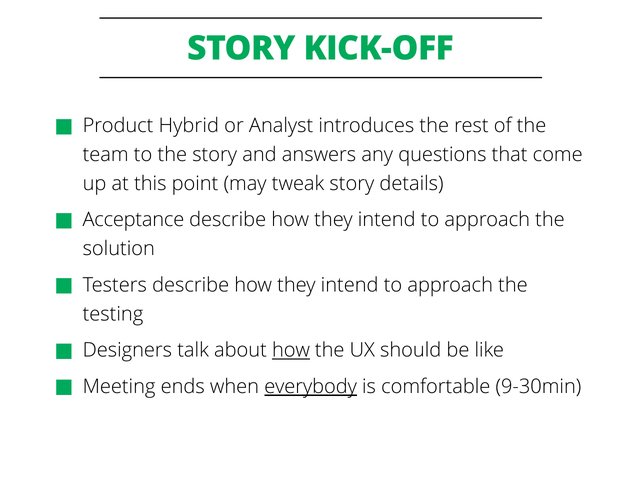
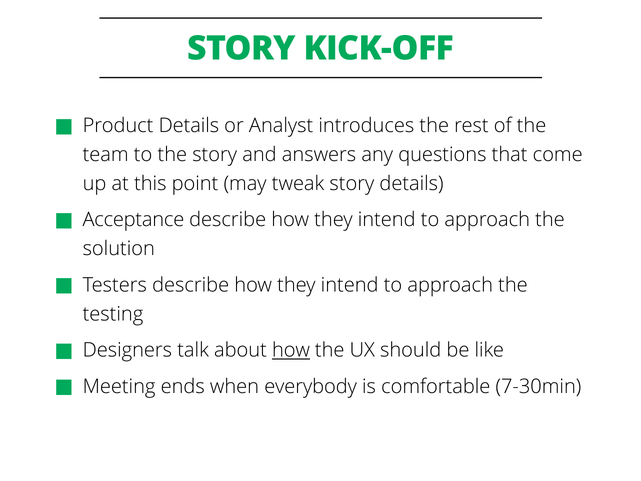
Product Hybrid: Hybrid -> Details (189, 126)
everybody underline: present -> none (311, 386)
9-30min: 9-30min -> 7-30min (538, 386)
